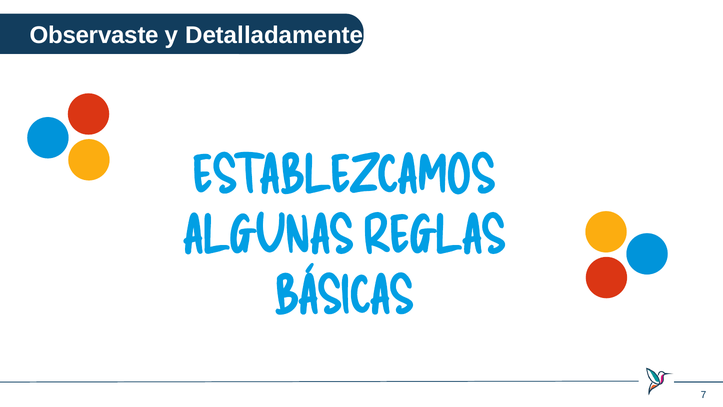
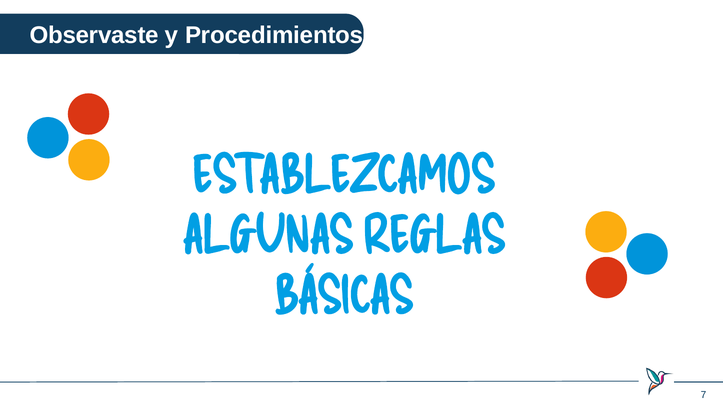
Detalladamente: Detalladamente -> Procedimientos (274, 35)
